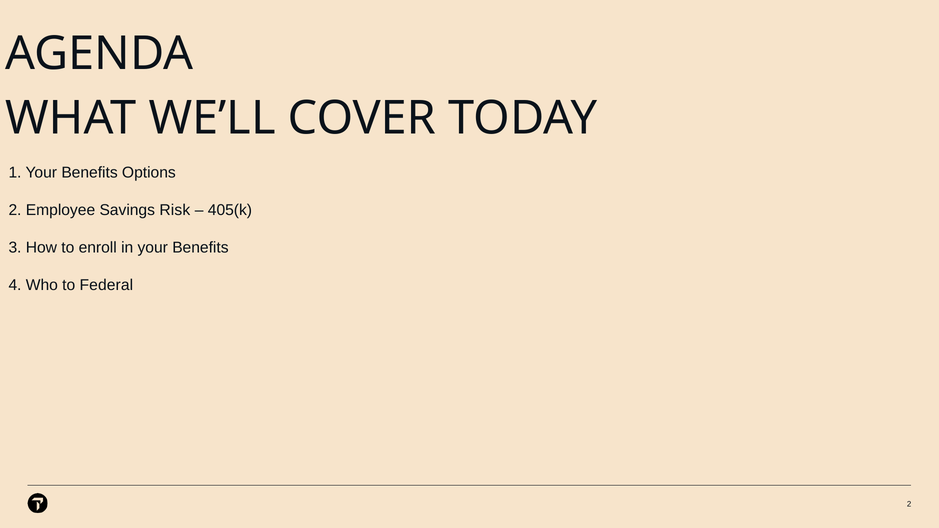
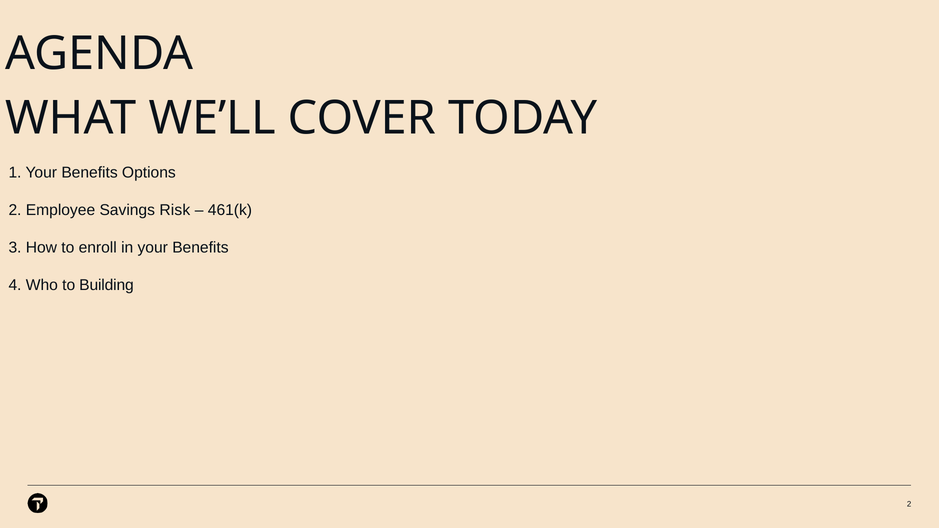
405(k: 405(k -> 461(k (230, 210)
Federal: Federal -> Building (107, 285)
